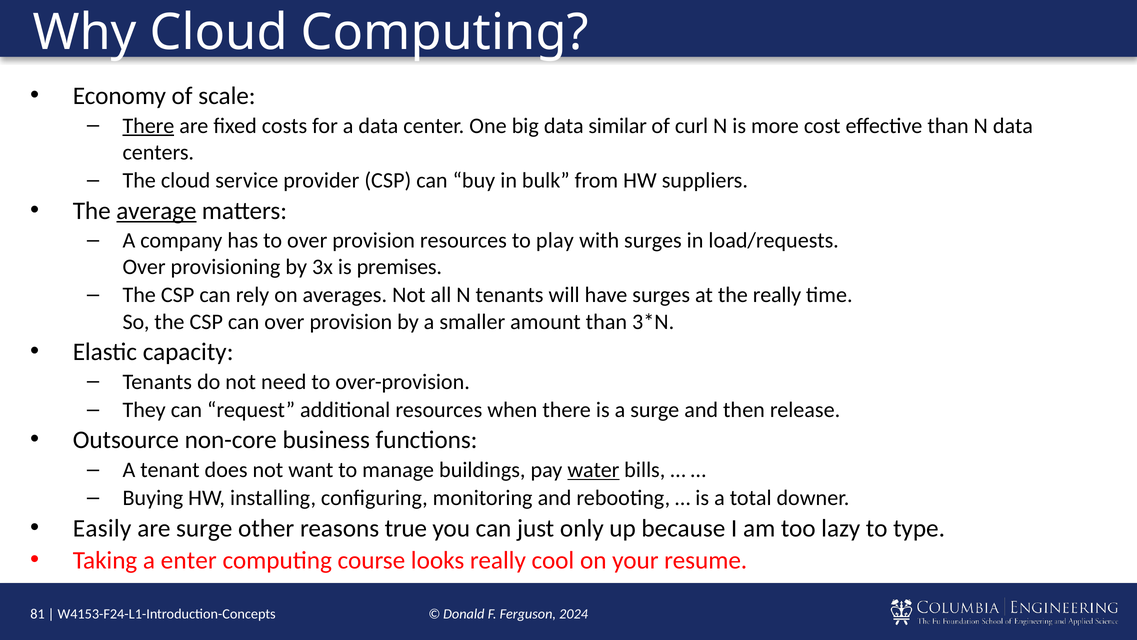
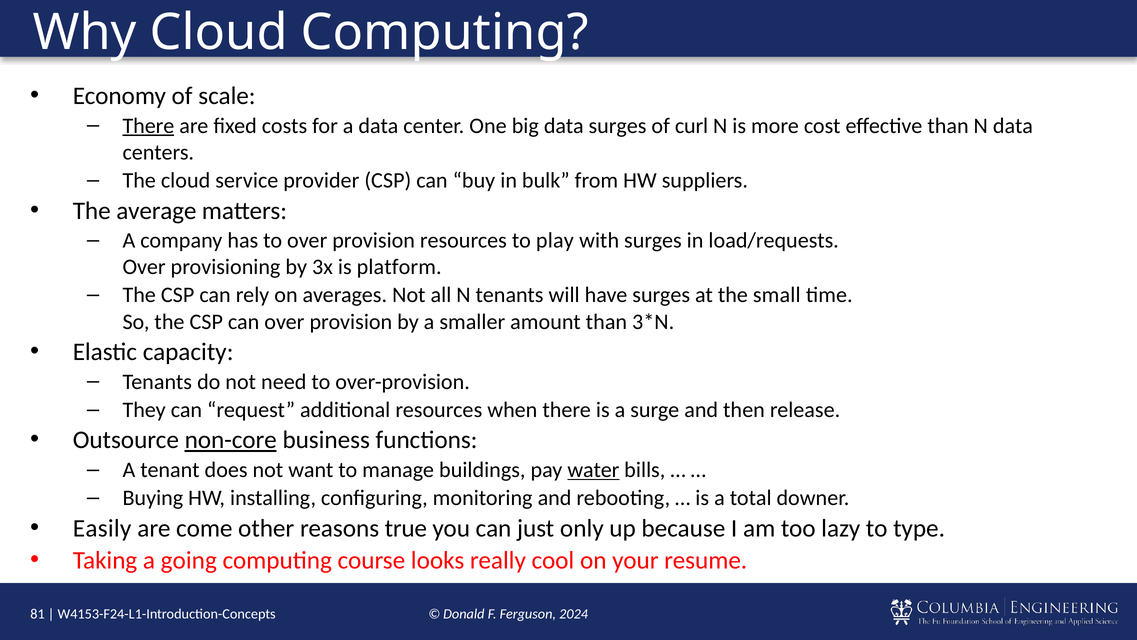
data similar: similar -> surges (618, 126)
average underline: present -> none (156, 211)
premises: premises -> platform (399, 267)
the really: really -> small (777, 295)
non-core underline: none -> present (231, 440)
are surge: surge -> come (204, 528)
enter: enter -> going (189, 560)
